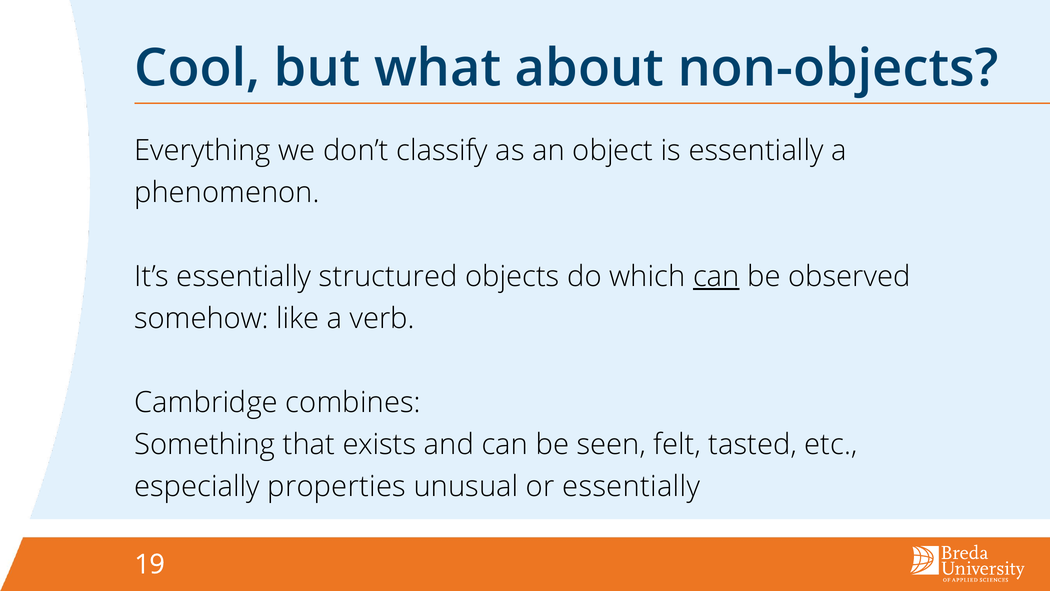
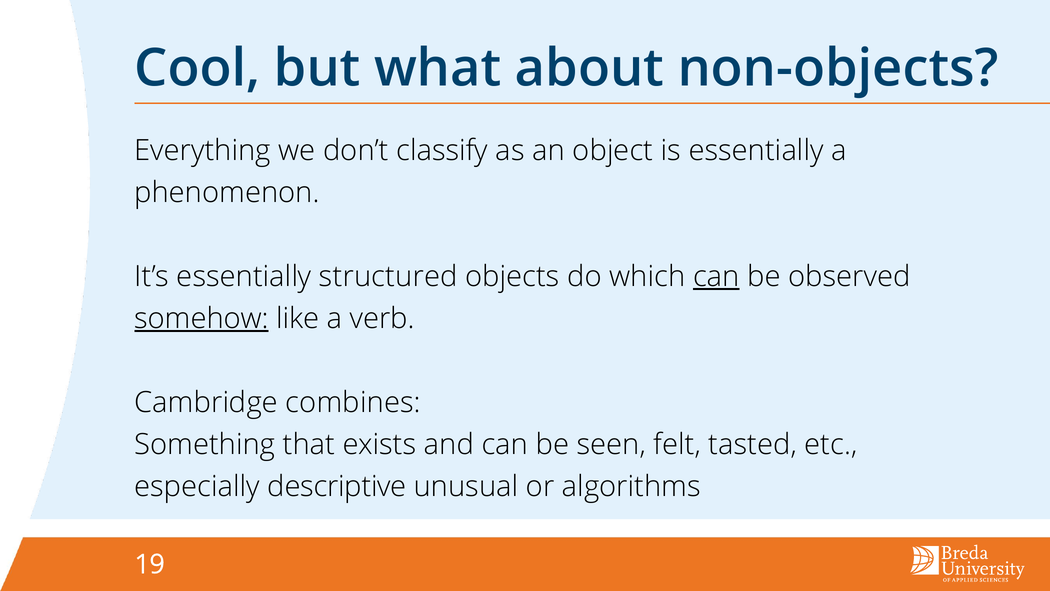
somehow underline: none -> present (202, 318)
properties: properties -> descriptive (337, 486)
or essentially: essentially -> algorithms (631, 486)
